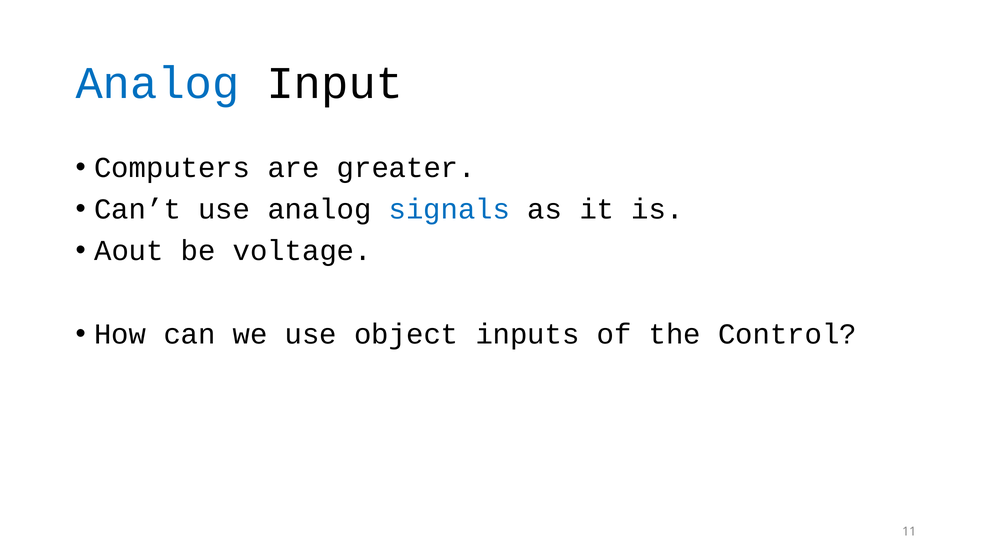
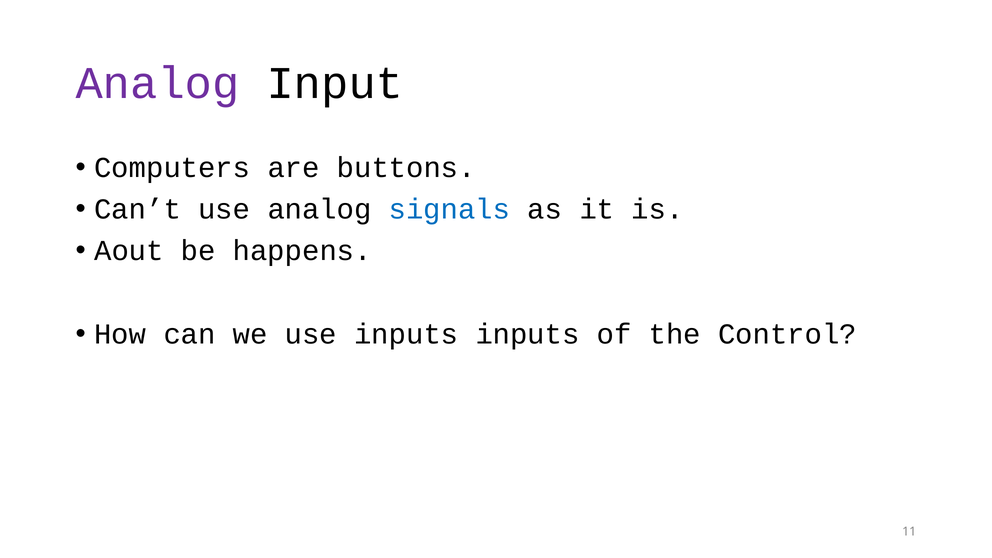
Analog colour: blue -> purple (157, 83)
greater: greater -> buttons (406, 168)
voltage: voltage -> happens (302, 251)
use object: object -> inputs (406, 334)
